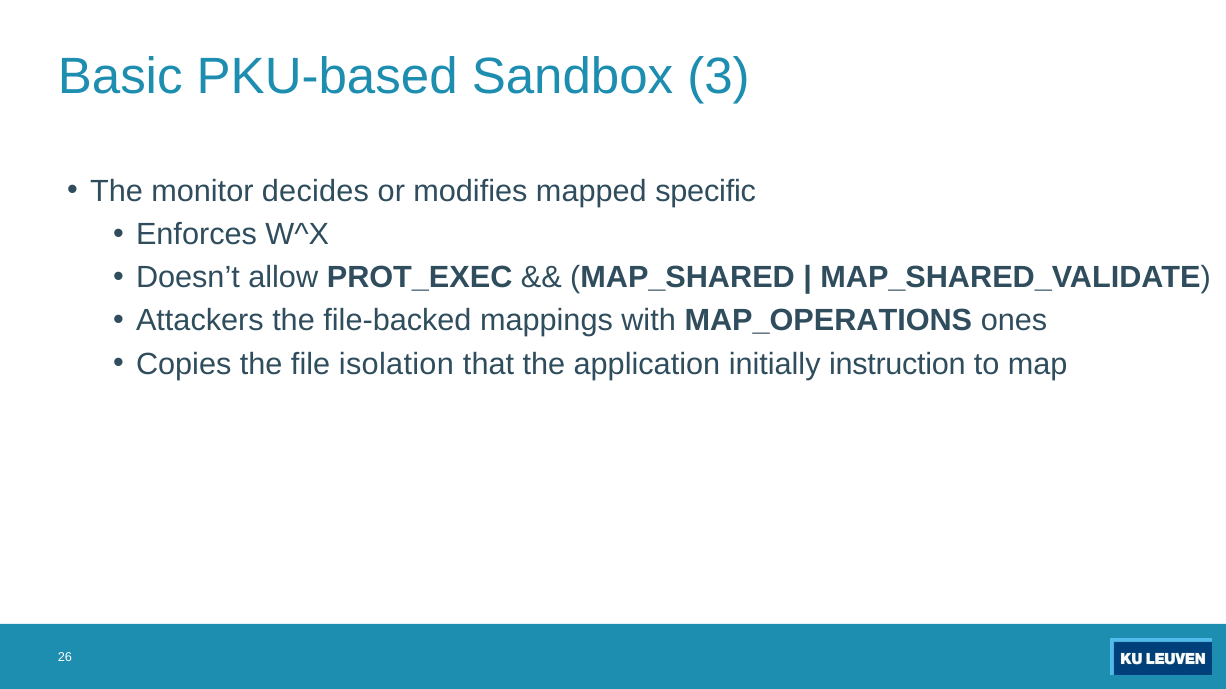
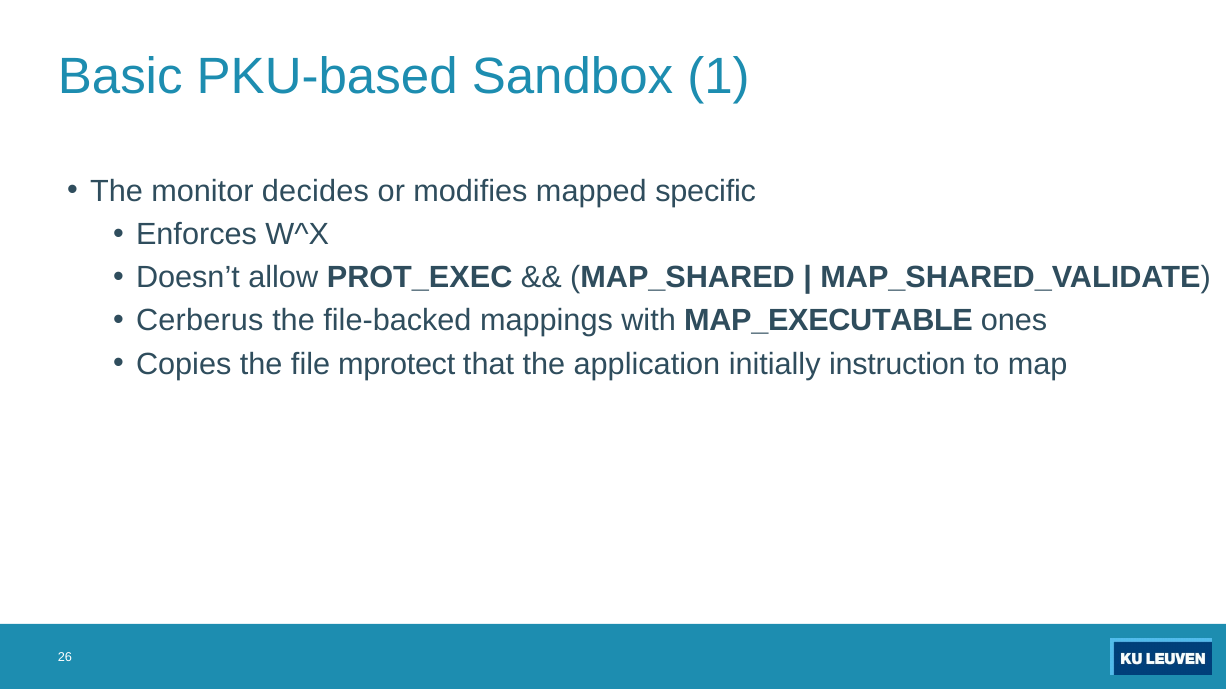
3: 3 -> 1 (719, 77)
Attackers: Attackers -> Cerberus (200, 321)
MAP_OPERATIONS: MAP_OPERATIONS -> MAP_EXECUTABLE (829, 321)
isolation: isolation -> mprotect (397, 364)
